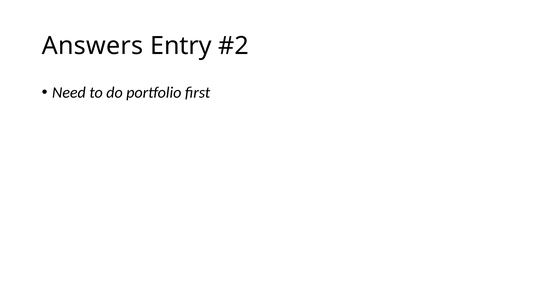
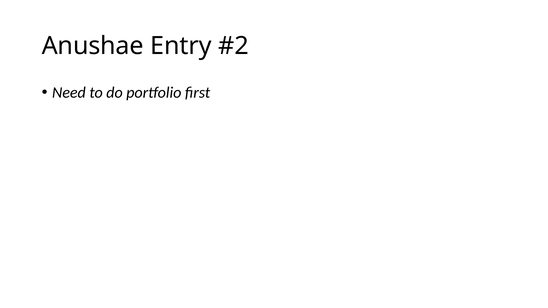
Answers: Answers -> Anushae (93, 46)
